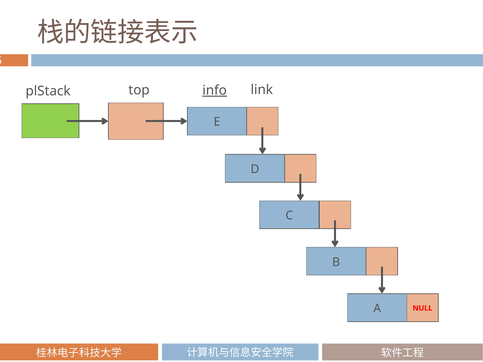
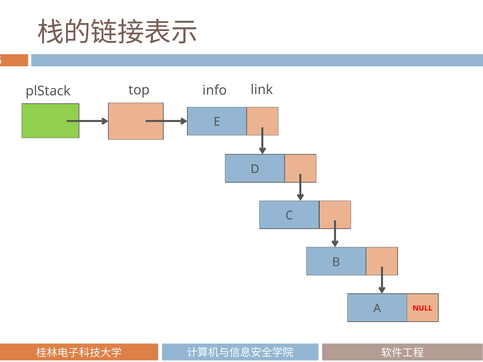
info underline: present -> none (215, 91)
